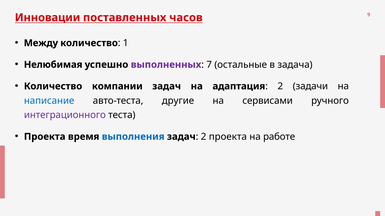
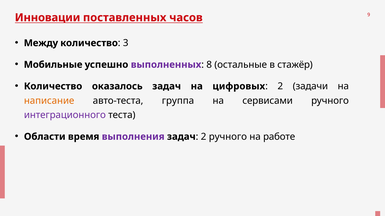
1: 1 -> 3 (126, 43)
Нелюбимая: Нелюбимая -> Мобильные (53, 65)
7: 7 -> 8 (209, 65)
задача: задача -> стажёр (295, 65)
компании: компании -> оказалось (117, 86)
адаптация: адаптация -> цифровых (239, 86)
написание colour: blue -> orange (49, 101)
другие: другие -> группа (178, 101)
Проекта: Проекта -> Области (45, 137)
выполнения colour: blue -> purple (133, 137)
2 проекта: проекта -> ручного (228, 137)
